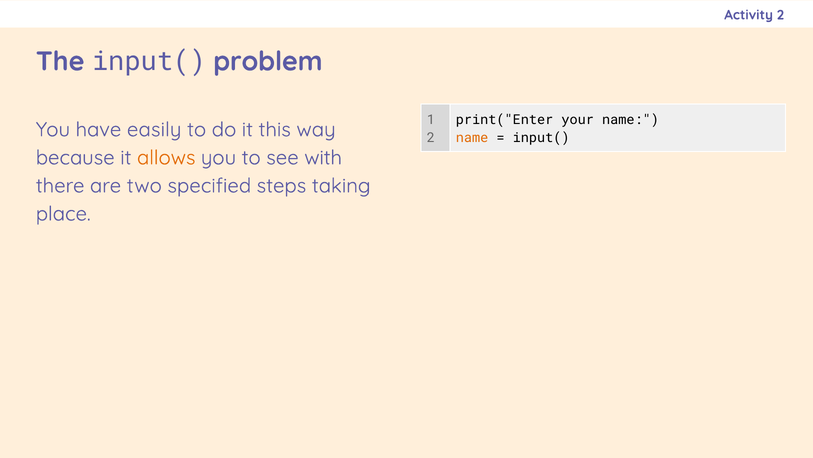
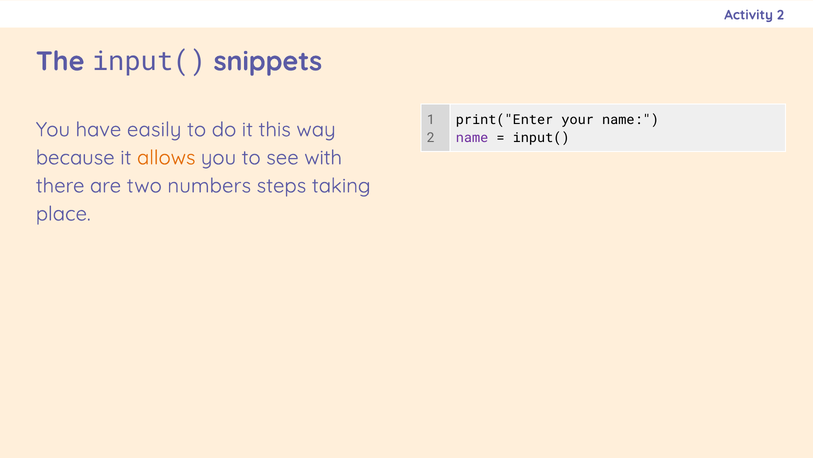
problem: problem -> snippets (268, 61)
name colour: orange -> purple (472, 137)
specified: specified -> numbers (209, 185)
